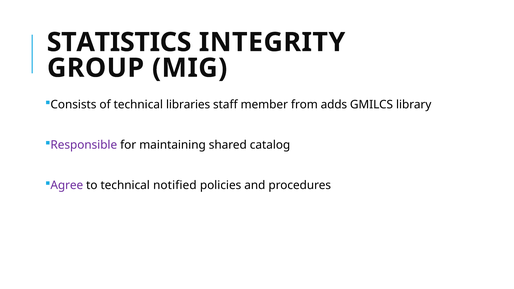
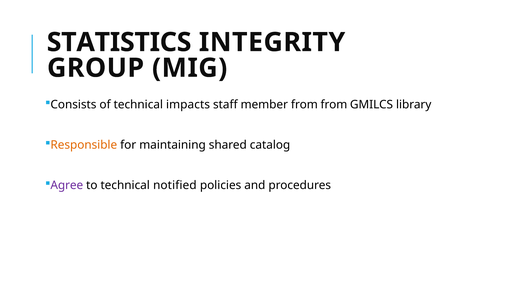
libraries: libraries -> impacts (188, 105)
from adds: adds -> from (334, 105)
Responsible colour: purple -> orange (84, 145)
